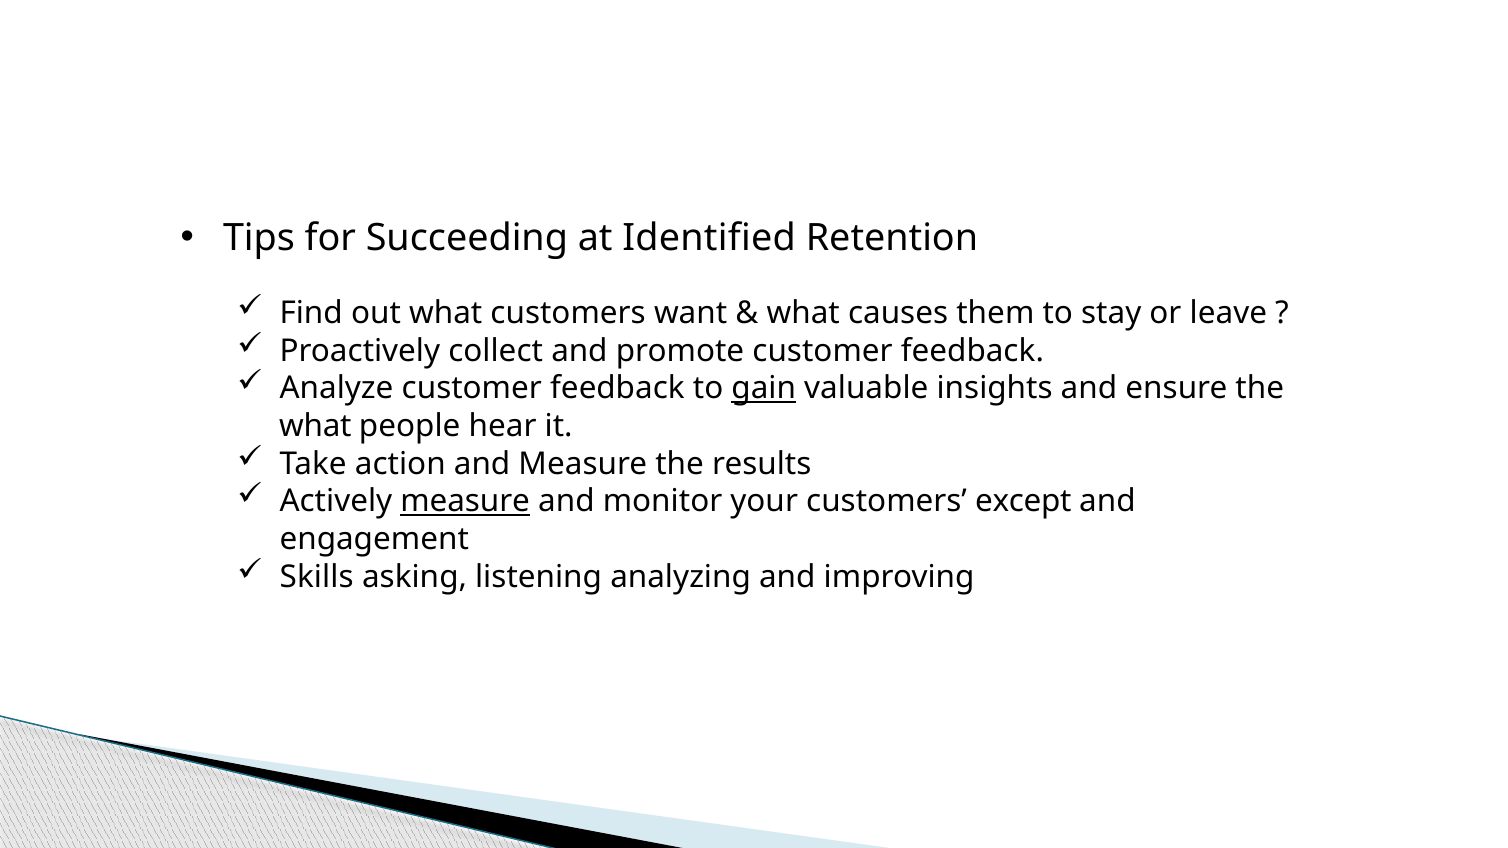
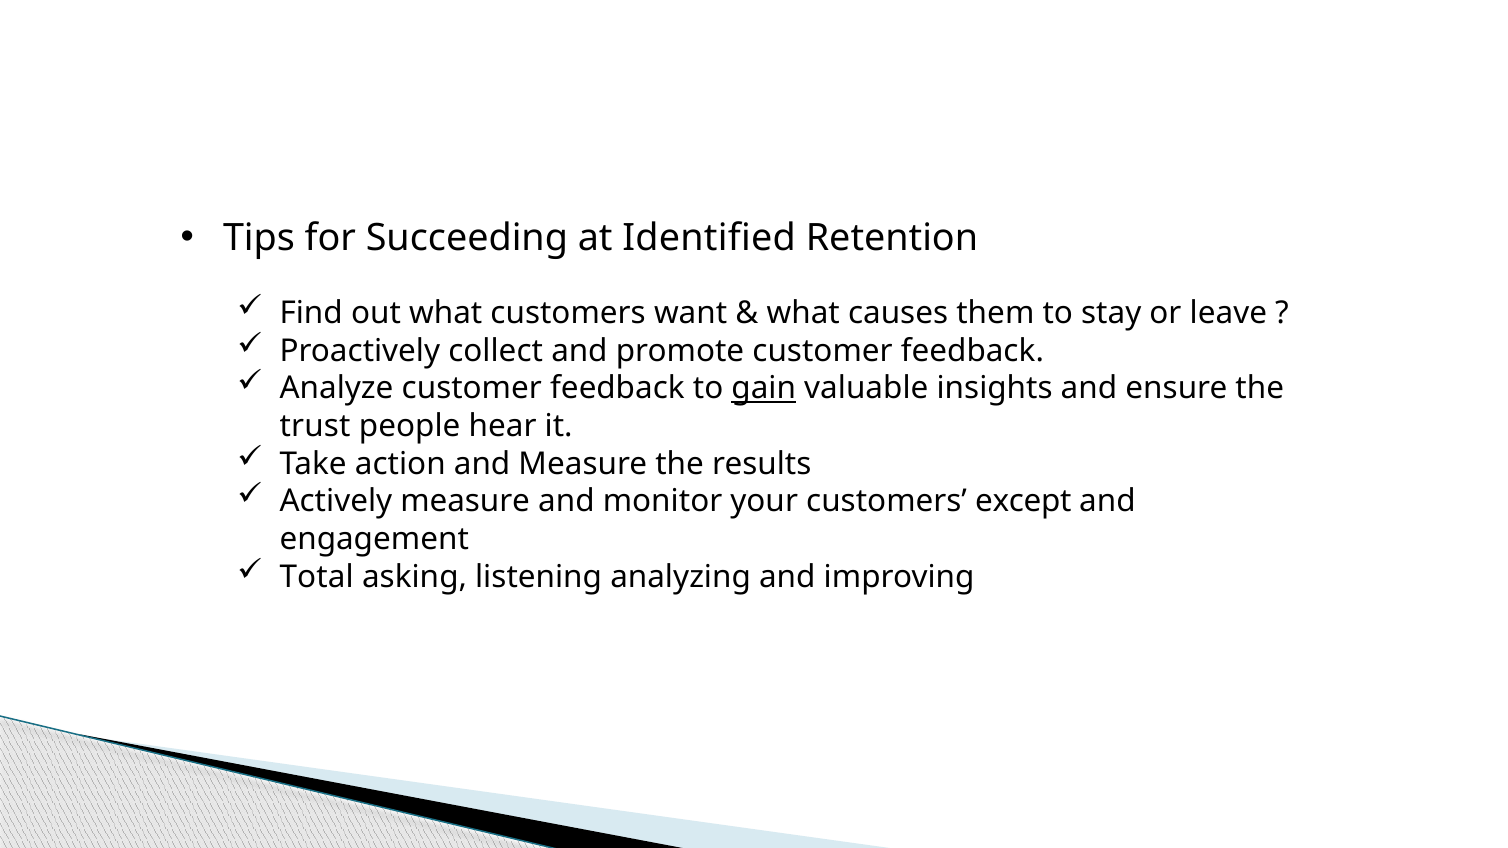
what: what -> trust (315, 426)
measure underline: present -> none (465, 502)
Skills: Skills -> Total (317, 577)
